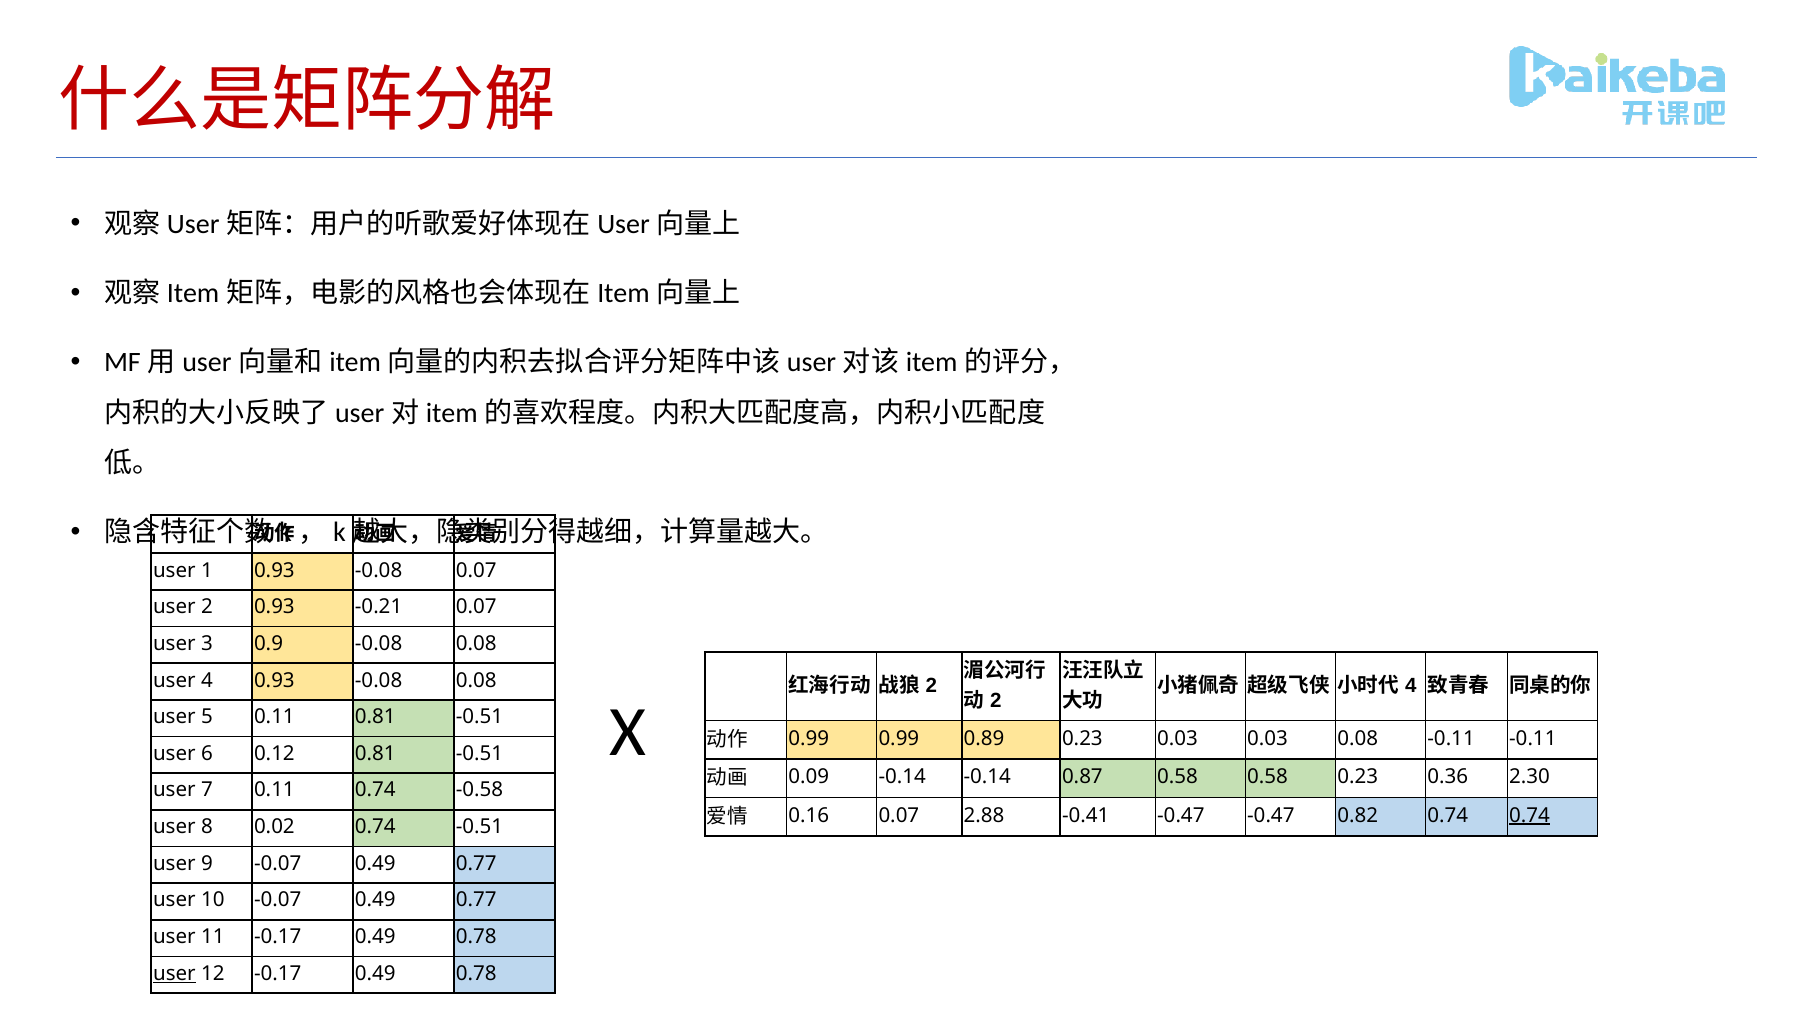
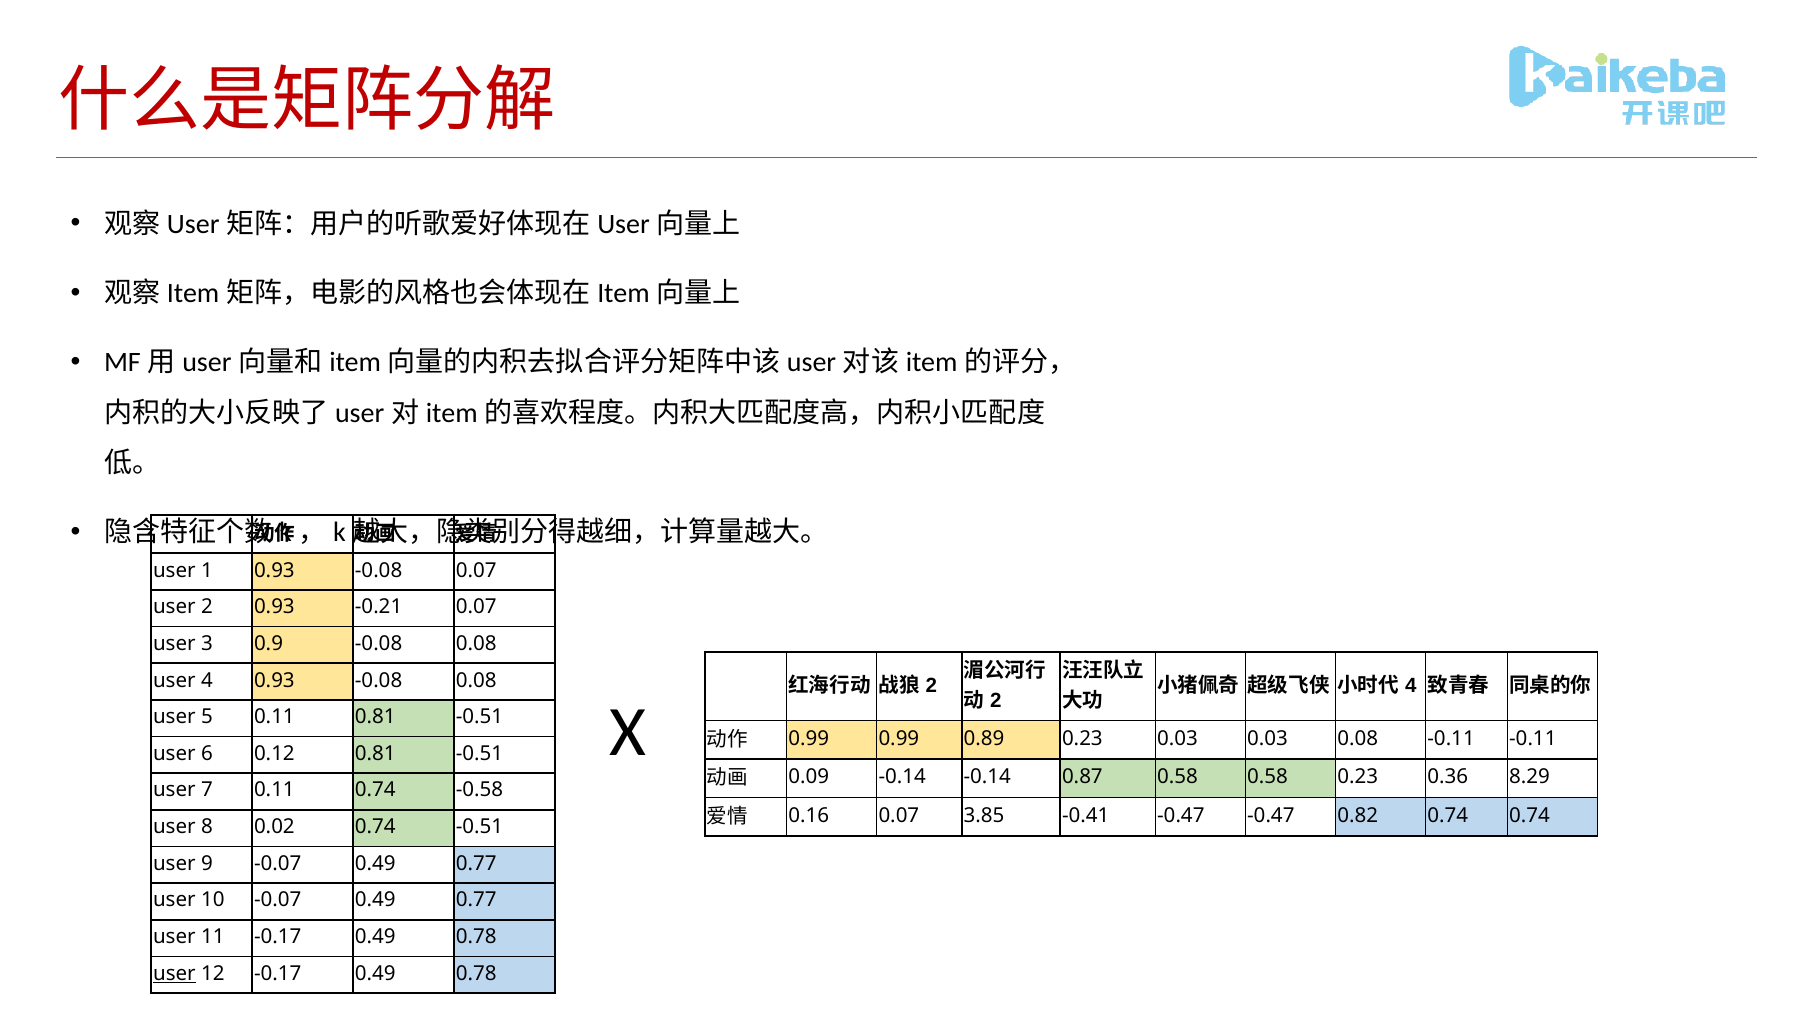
2.30: 2.30 -> 8.29 (1530, 777)
2.88: 2.88 -> 3.85 (984, 815)
0.74 underline: present -> none (1530, 815)
